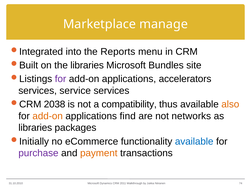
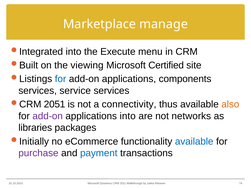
Reports: Reports -> Execute (118, 52)
the libraries: libraries -> viewing (87, 65)
Bundles: Bundles -> Certified (166, 65)
for colour: purple -> blue (61, 79)
accelerators: accelerators -> components (185, 79)
2038: 2038 -> 2051 (55, 104)
compatibility: compatibility -> connectivity (129, 104)
add-on colour: orange -> purple (48, 116)
applications find: find -> into (128, 116)
payment colour: orange -> blue (99, 153)
